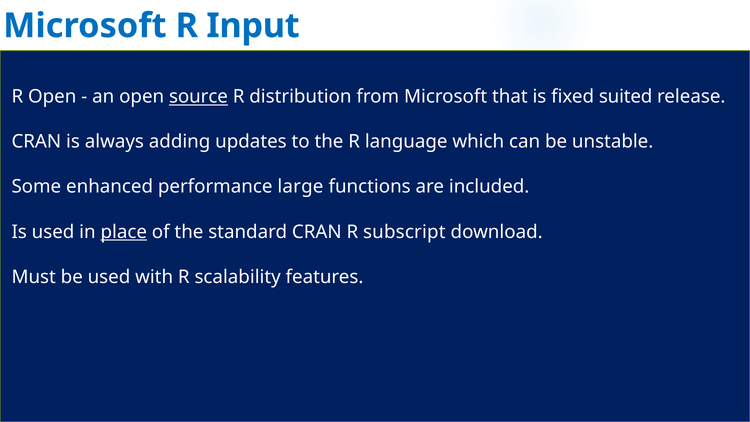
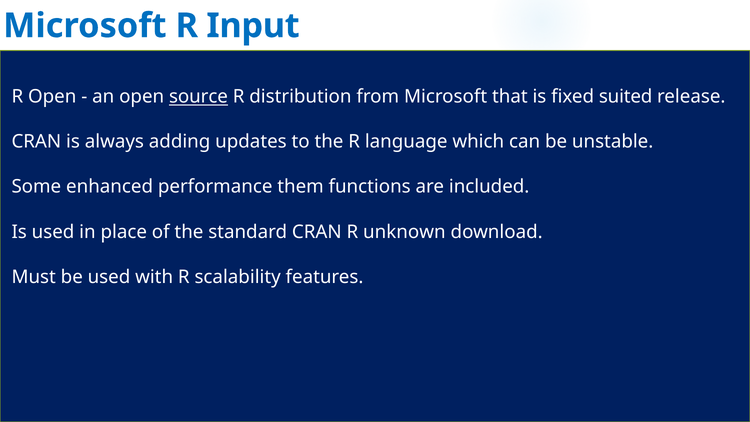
large: large -> them (301, 187)
place underline: present -> none (124, 232)
subscript: subscript -> unknown (404, 232)
